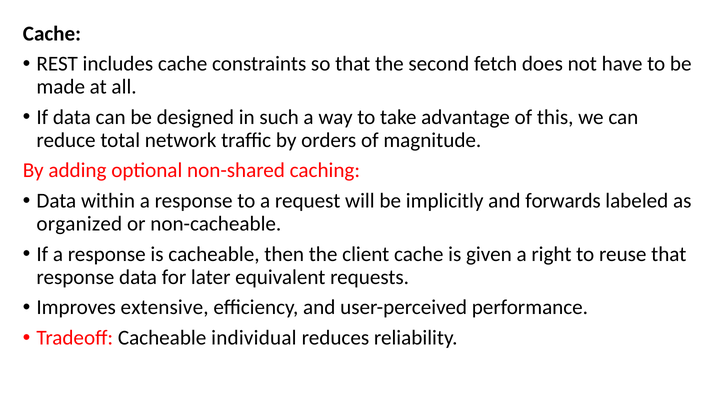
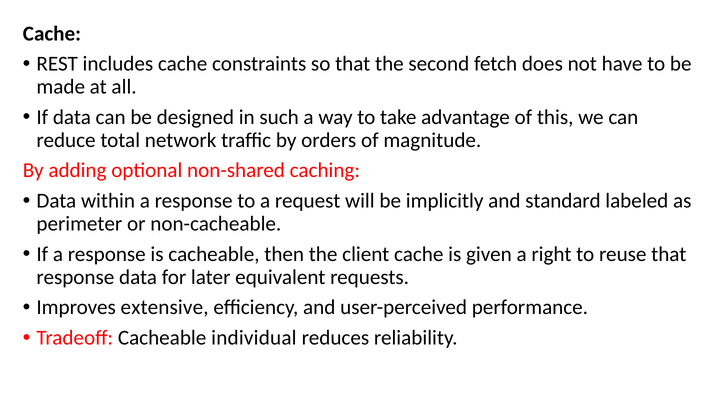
forwards: forwards -> standard (563, 201)
organized: organized -> perimeter (79, 224)
